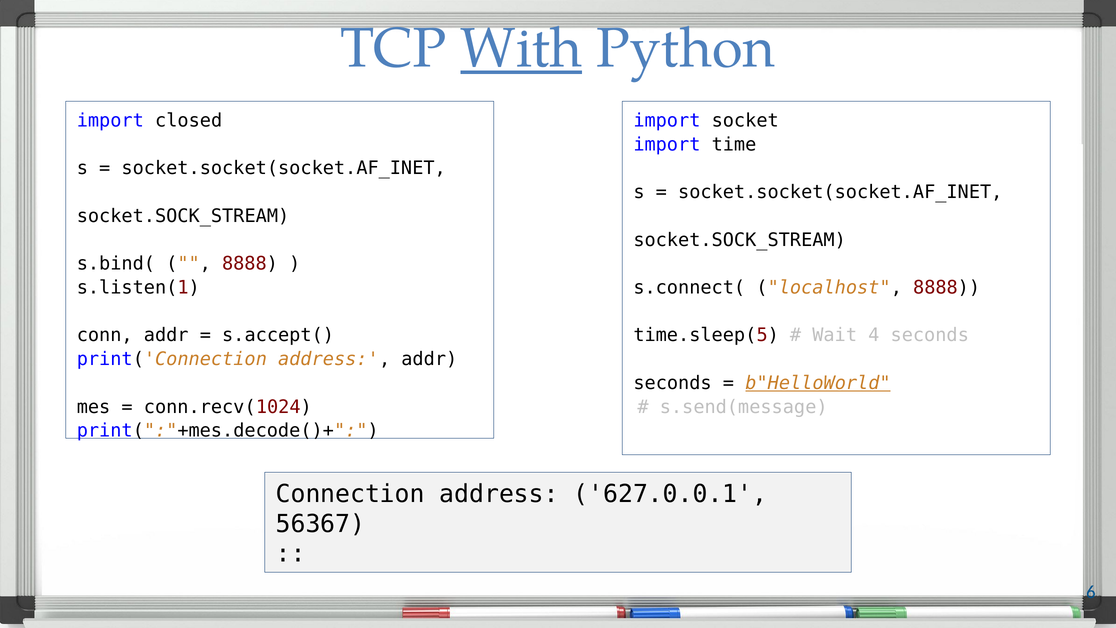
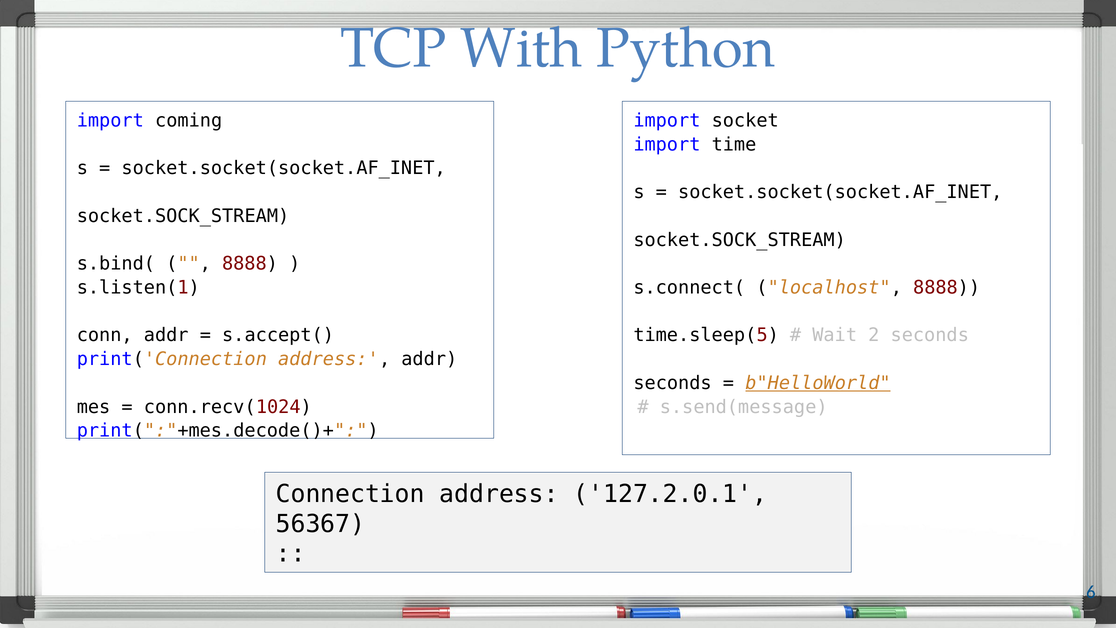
With underline: present -> none (521, 48)
closed: closed -> coming (189, 120)
4: 4 -> 2 (874, 335)
627.0.0.1: 627.0.0.1 -> 127.2.0.1 (670, 494)
